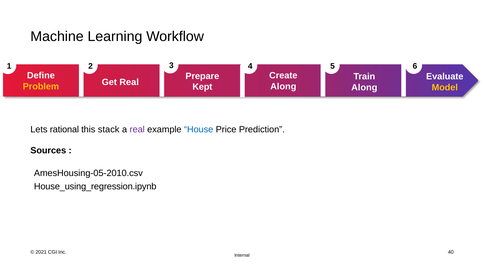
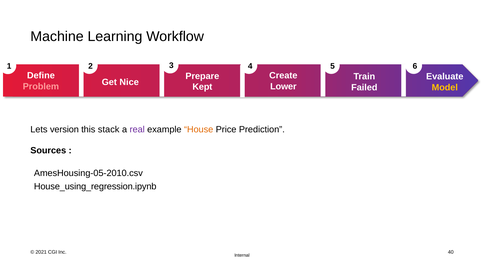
Problem colour: yellow -> pink (41, 86)
Get Real: Real -> Nice (129, 82)
Along: Along -> Lower (283, 87)
Along: Along -> Failed (364, 88)
rational: rational -> version (64, 130)
House colour: blue -> orange (199, 130)
